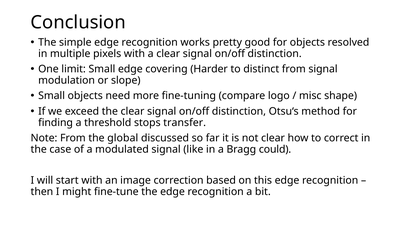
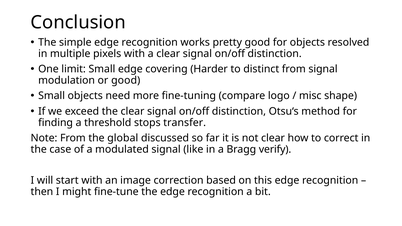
or slope: slope -> good (126, 80)
could: could -> verify (275, 149)
